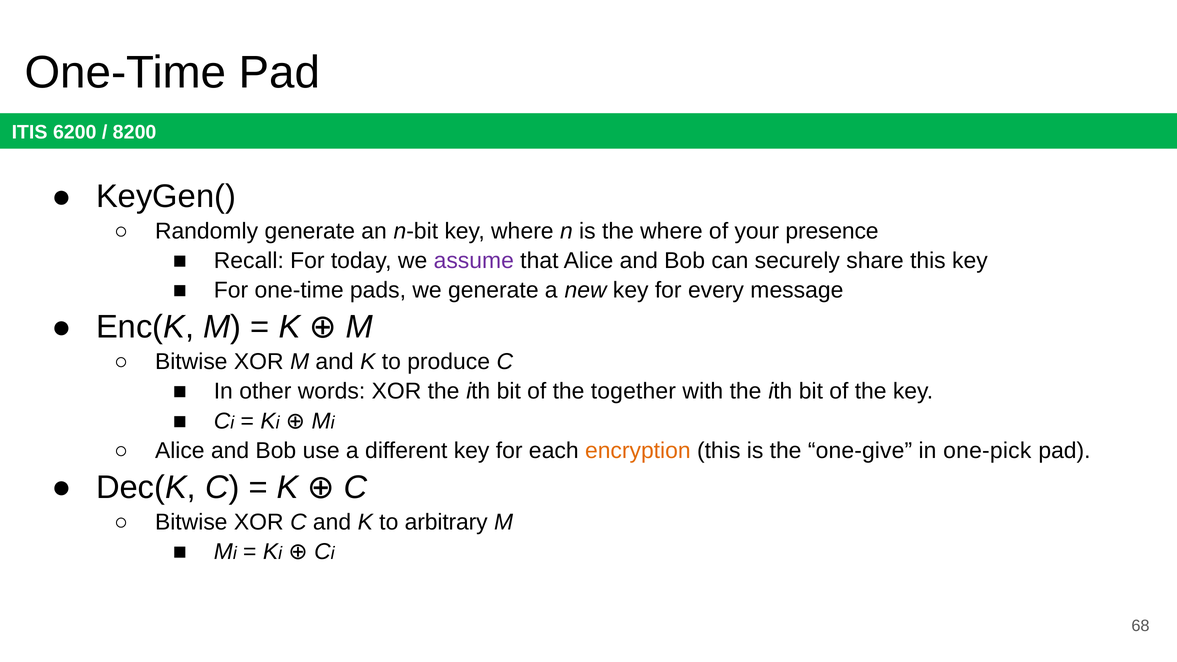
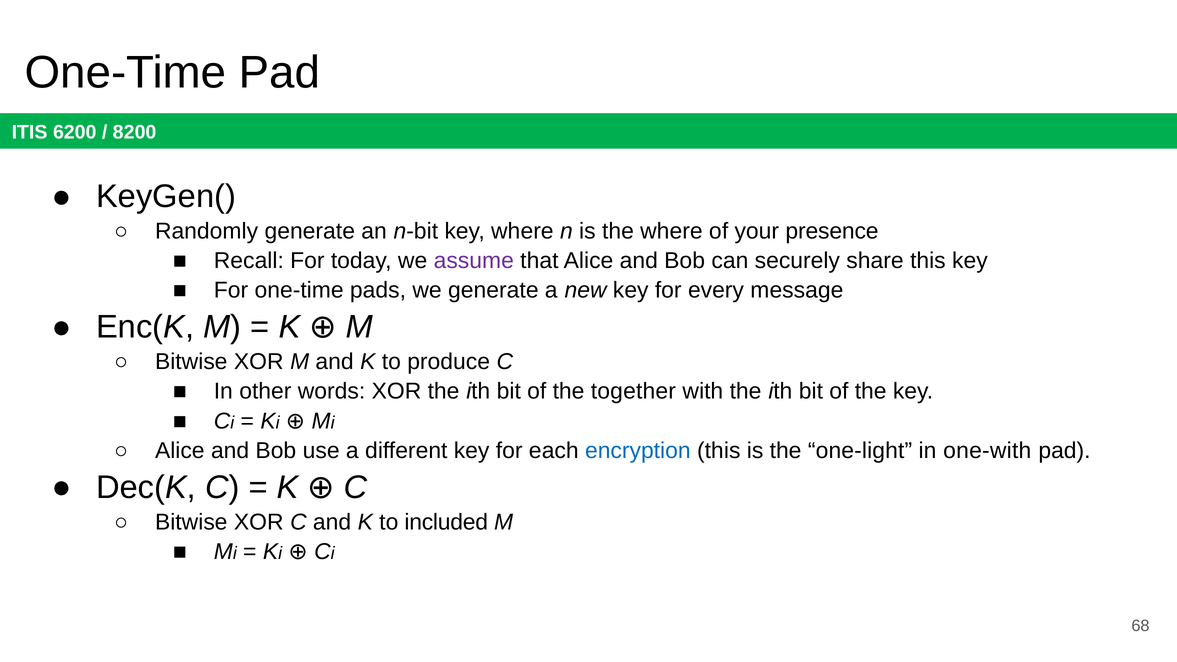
encryption colour: orange -> blue (638, 451)
one-give: one-give -> one-light (860, 451)
one-pick: one-pick -> one-with (987, 451)
arbitrary: arbitrary -> included (446, 522)
